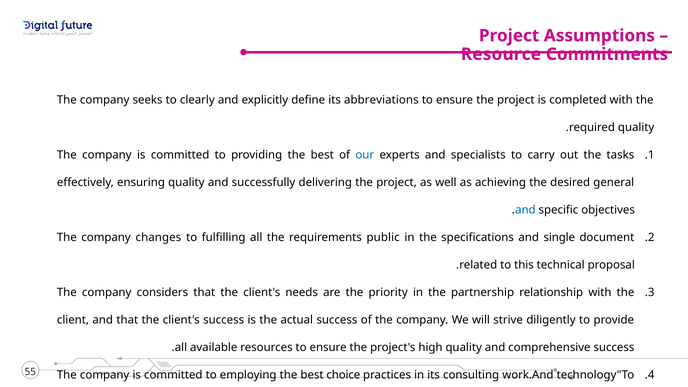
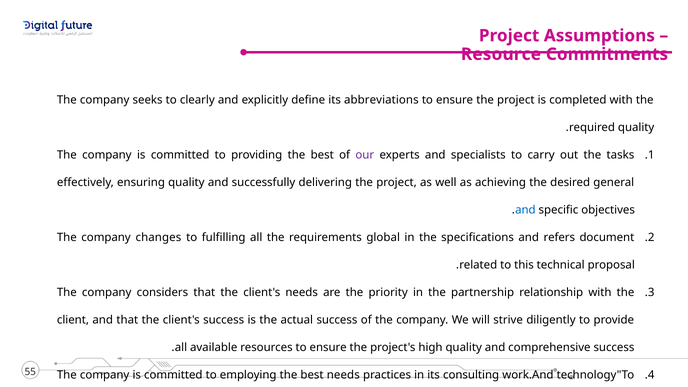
our colour: blue -> purple (365, 155)
requirements public: public -> global (383, 237)
single: single -> refers (559, 237)
best choice: choice -> needs (343, 375)
